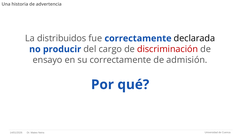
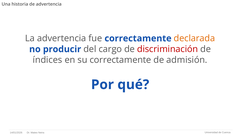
La distribuidos: distribuidos -> advertencia (62, 38)
declarada colour: black -> orange (194, 38)
ensayo: ensayo -> índices (48, 60)
